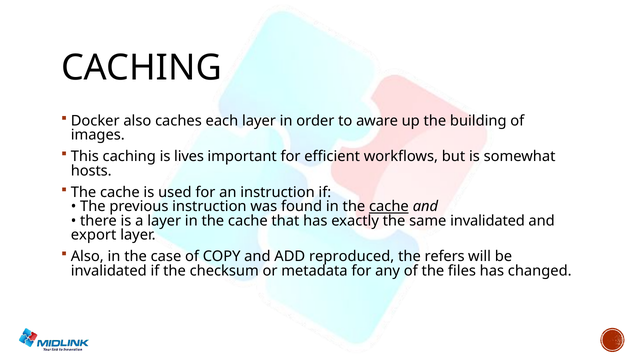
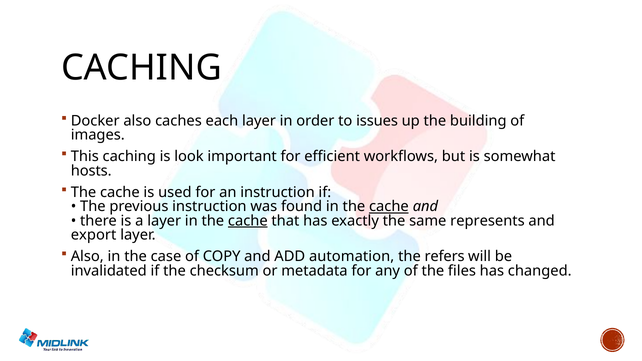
aware: aware -> issues (377, 121)
lives: lives -> look (189, 156)
cache underline: none -> present (248, 221)
same invalidated: invalidated -> represents (487, 221)
reproduced: reproduced -> automation (352, 257)
